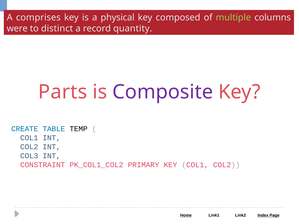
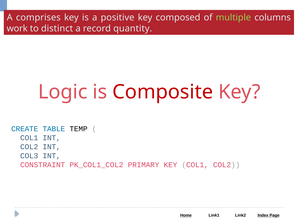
physical: physical -> positive (118, 18)
were: were -> work (17, 29)
Parts: Parts -> Logic (63, 92)
Composite colour: purple -> red (163, 92)
